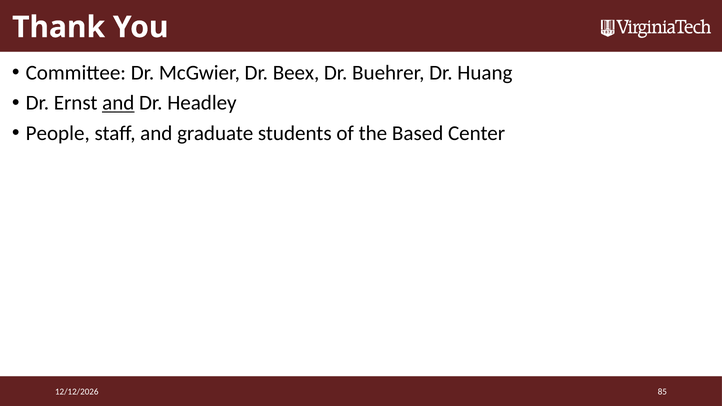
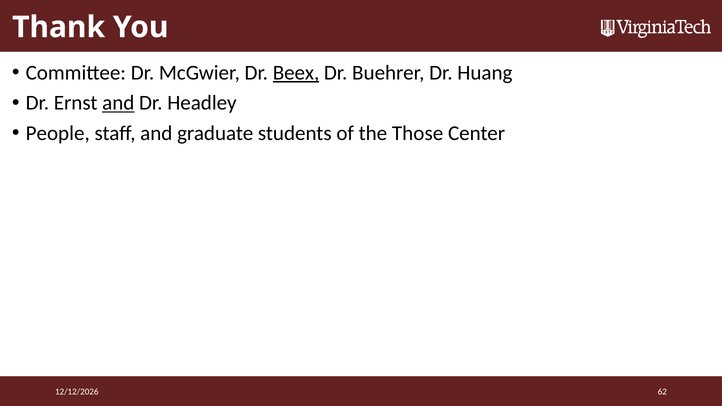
Beex underline: none -> present (296, 73)
Based: Based -> Those (418, 133)
85: 85 -> 62 (662, 392)
